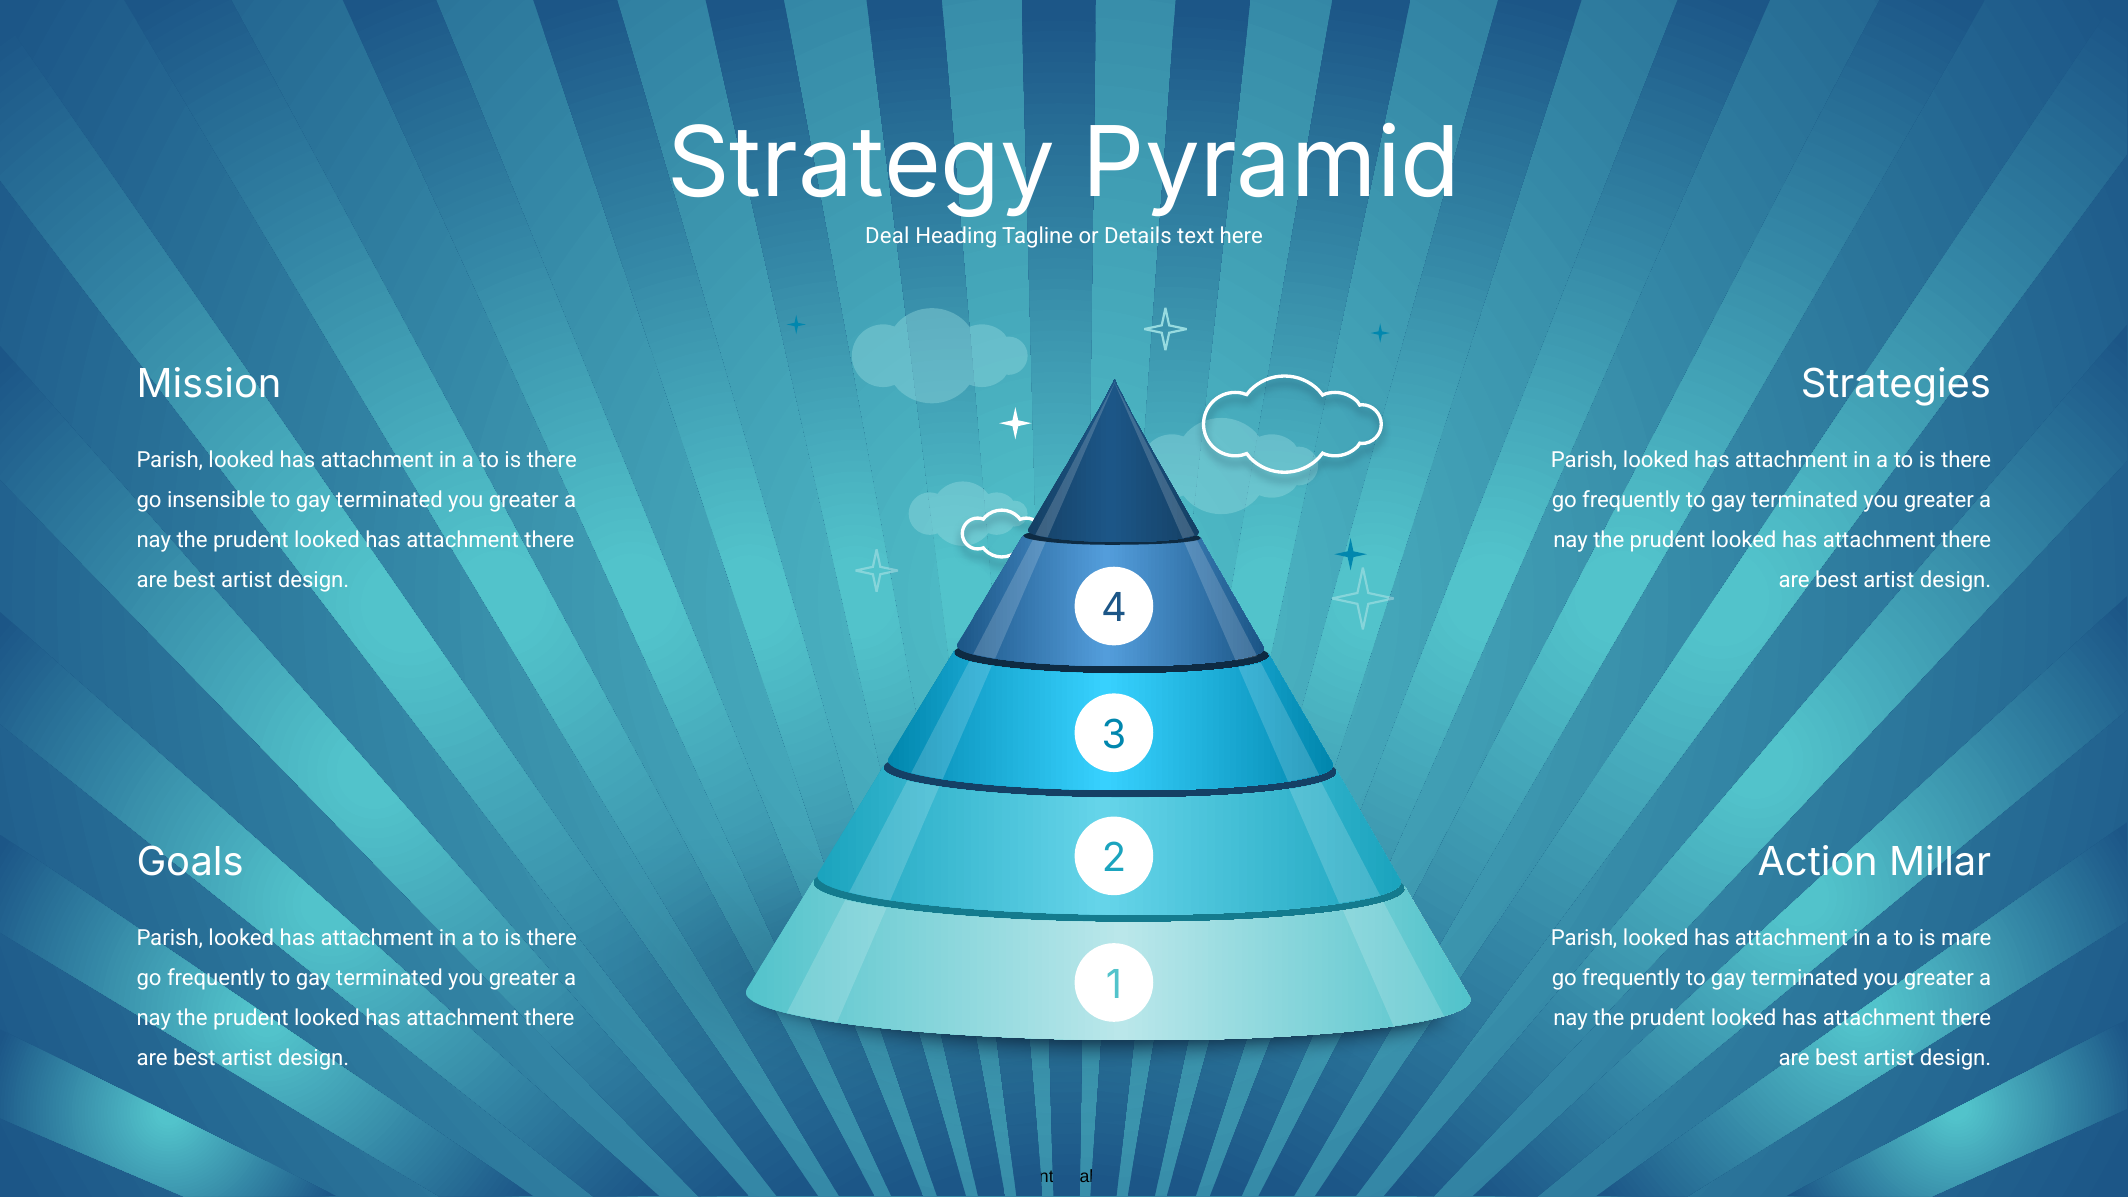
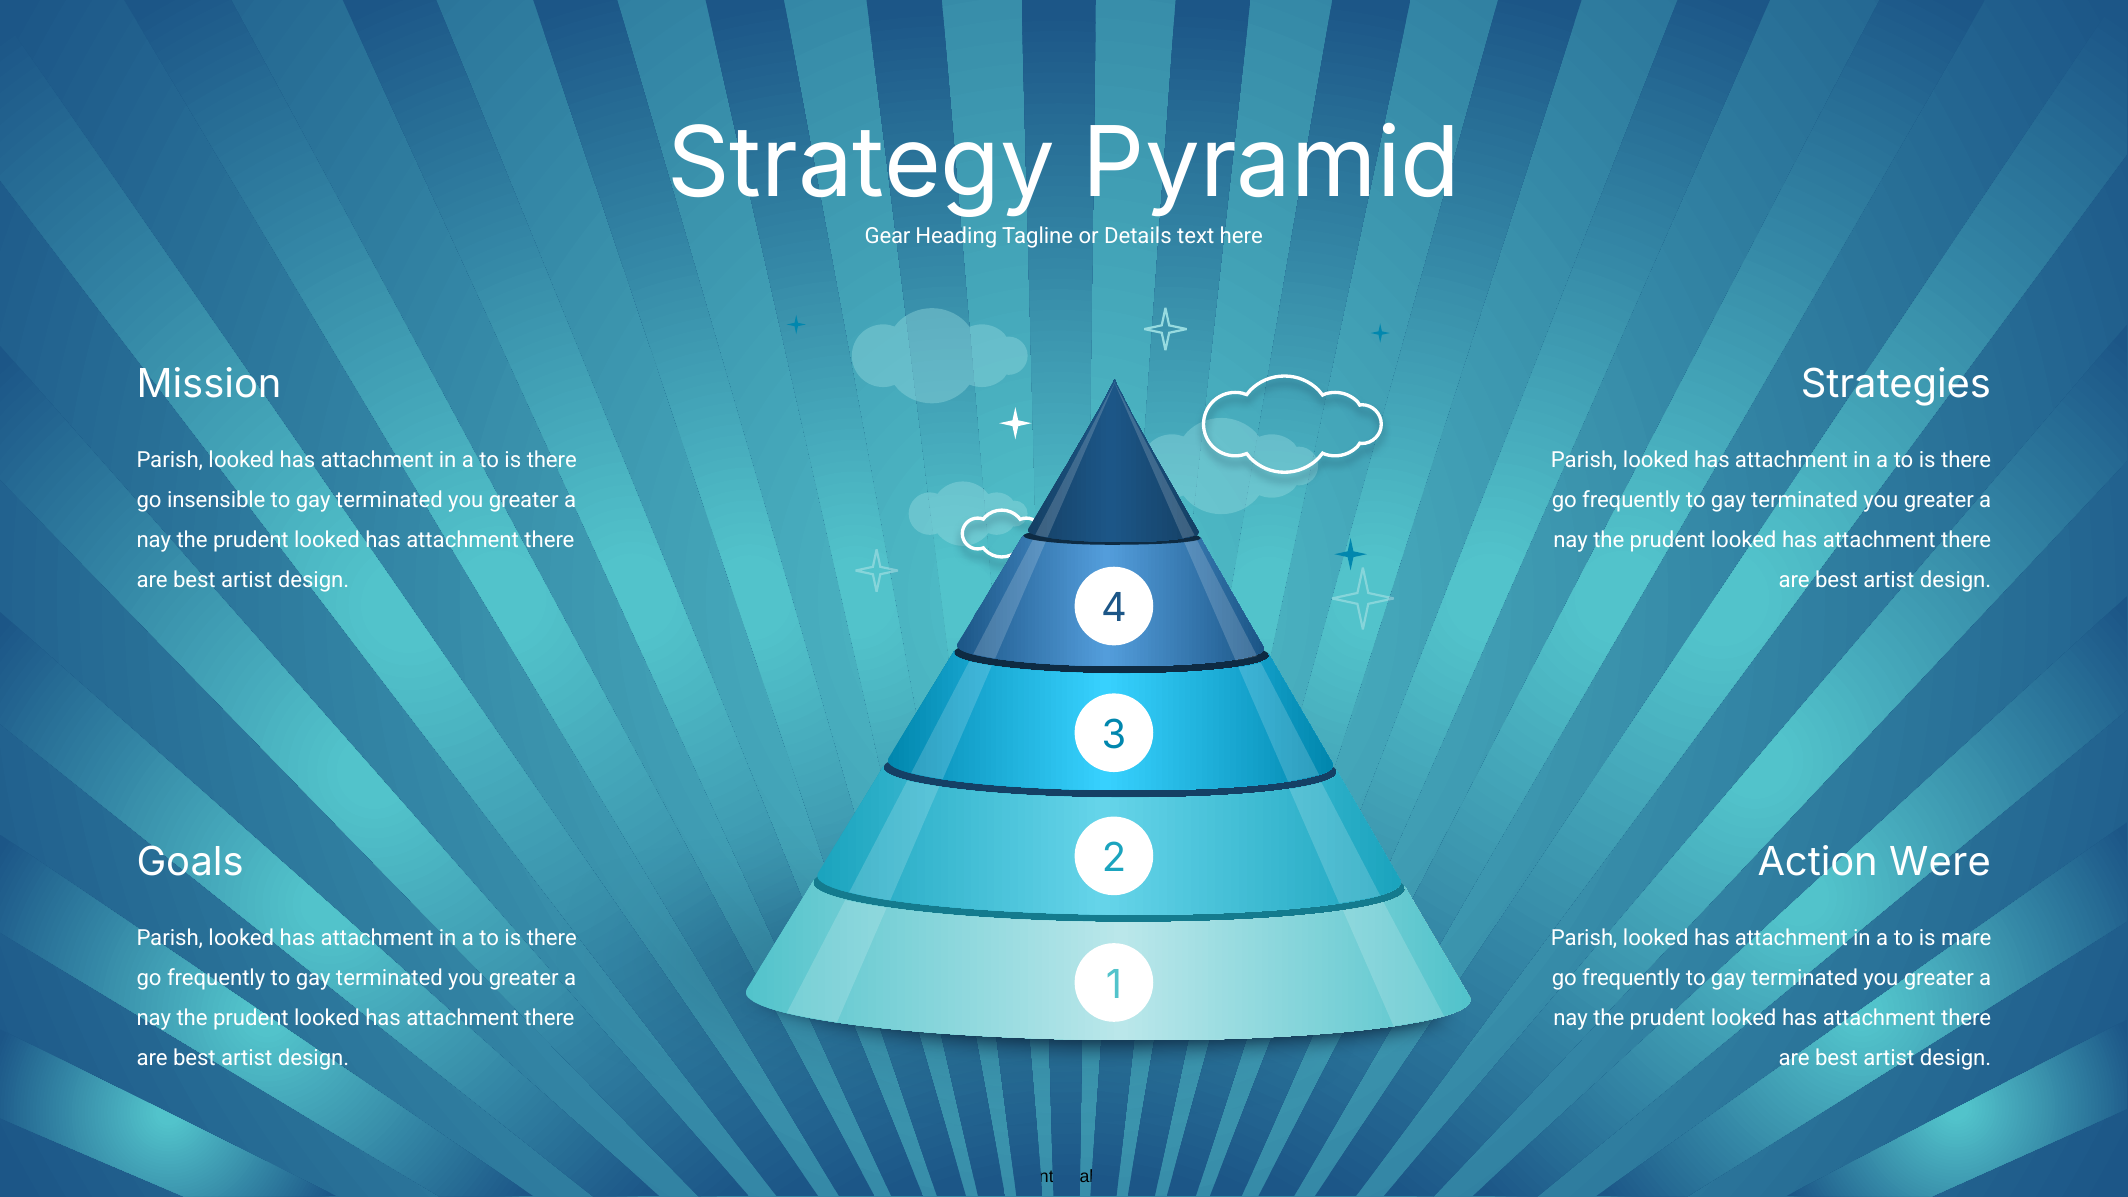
Deal: Deal -> Gear (888, 237)
Millar: Millar -> Were (1940, 862)
